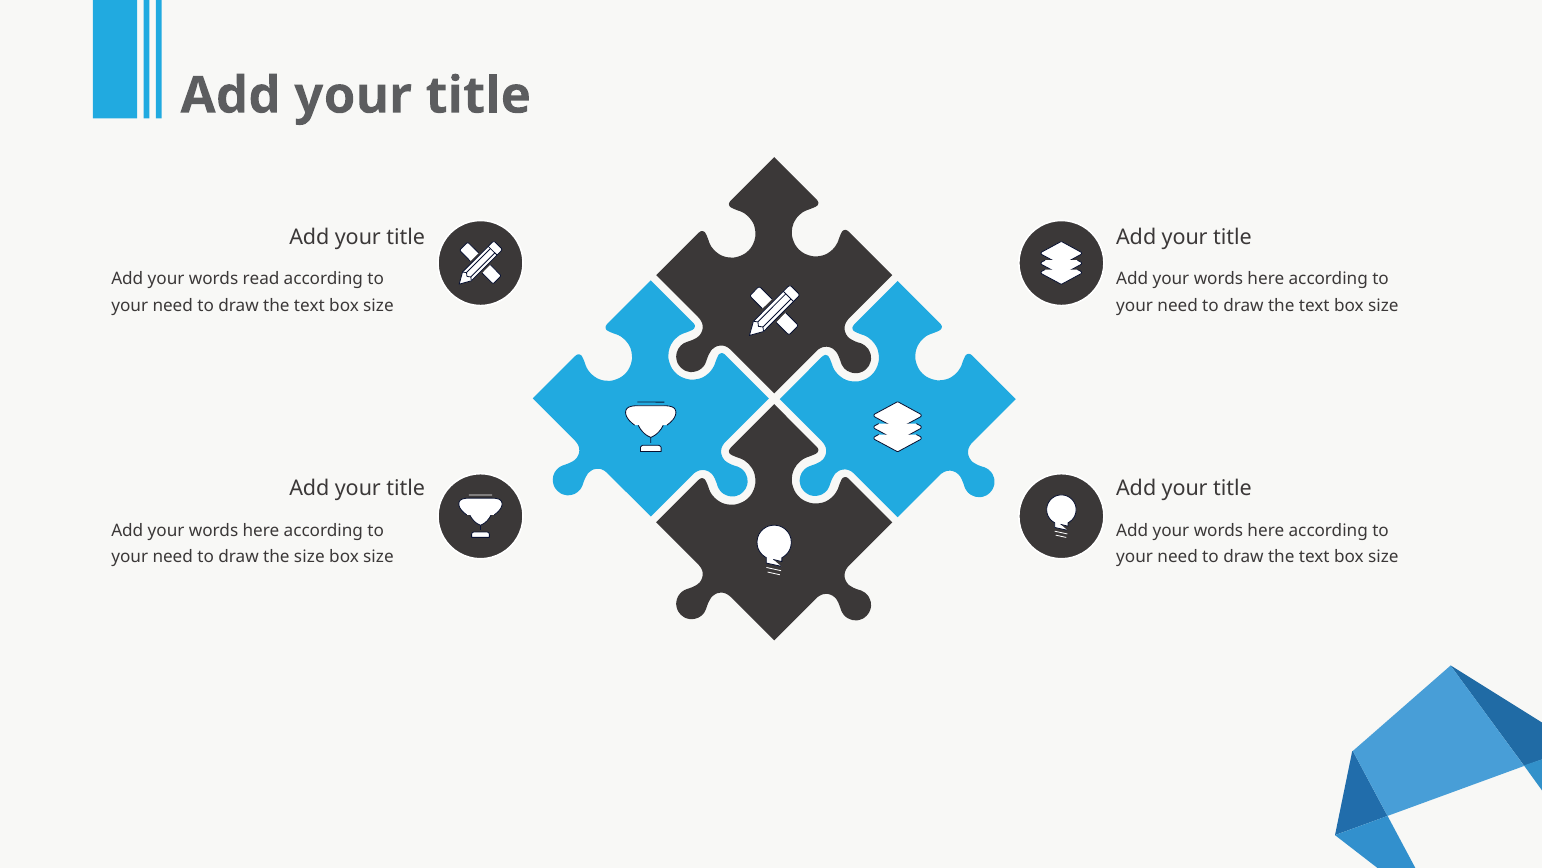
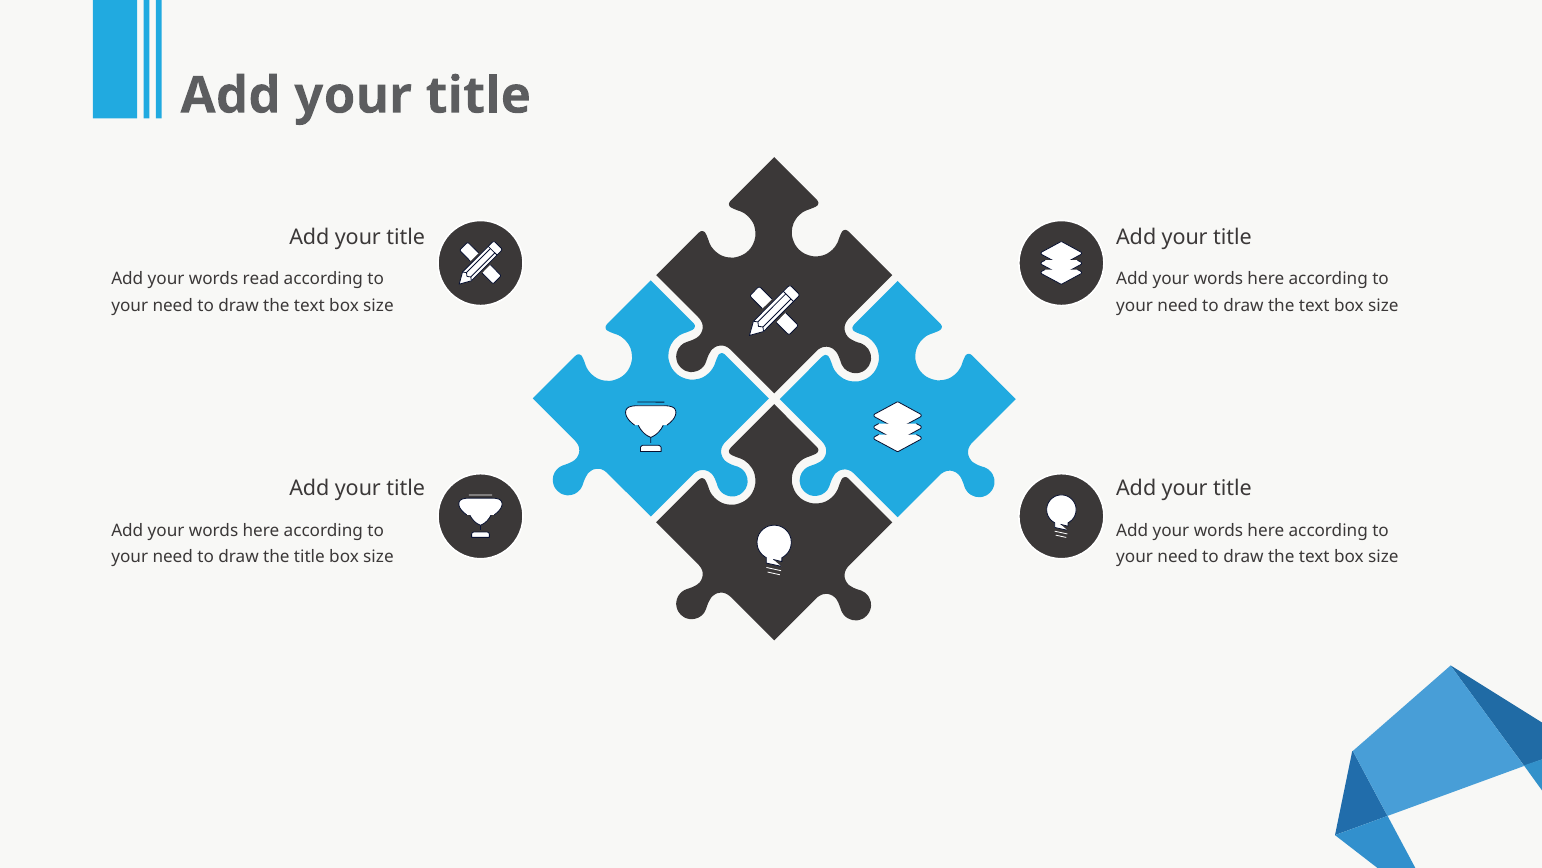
the size: size -> title (309, 557)
